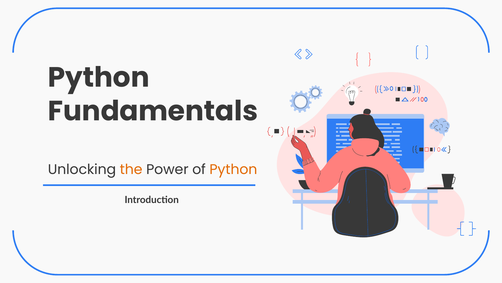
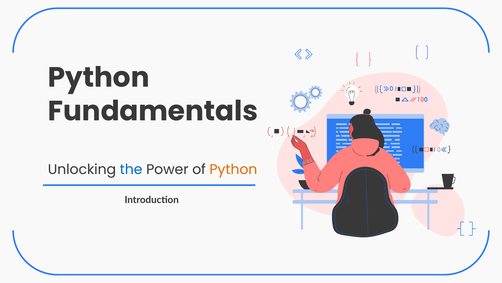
the colour: orange -> blue (131, 169)
